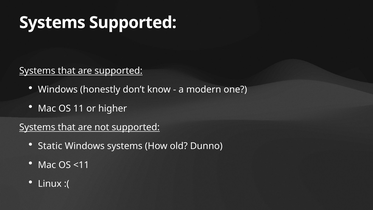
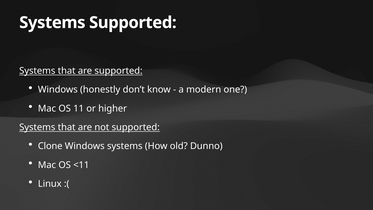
Static: Static -> Clone (50, 146)
